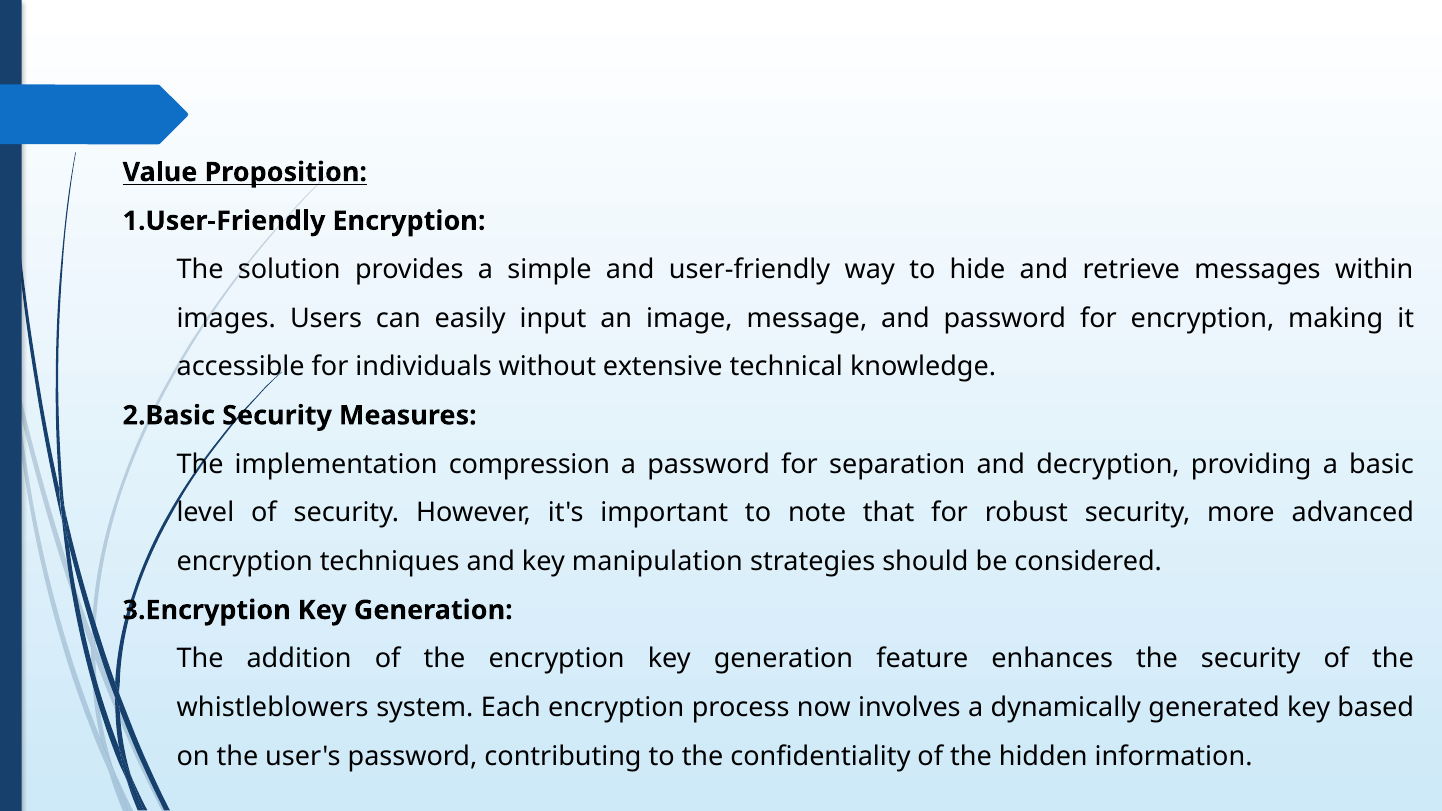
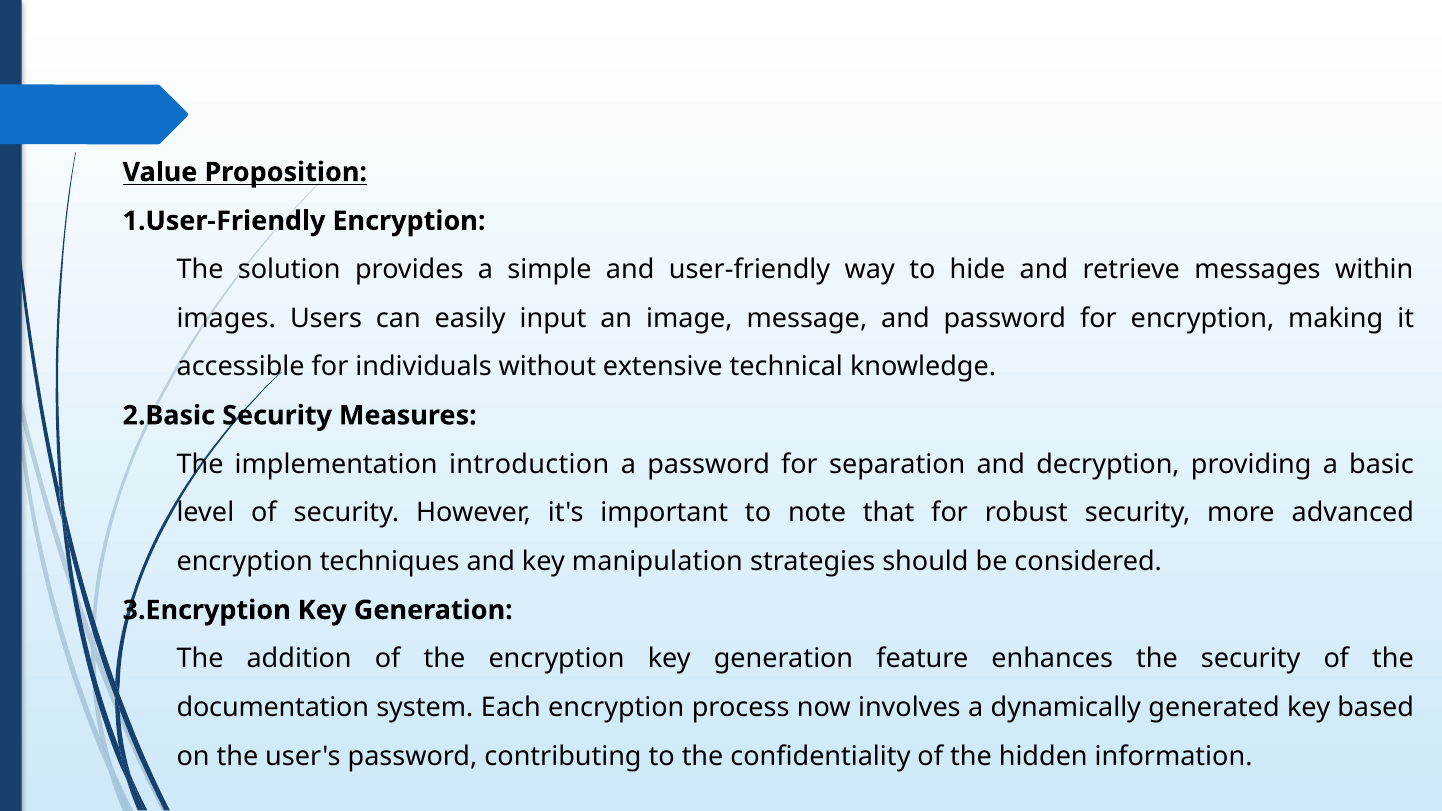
compression: compression -> introduction (529, 464)
whistleblowers: whistleblowers -> documentation (273, 708)
